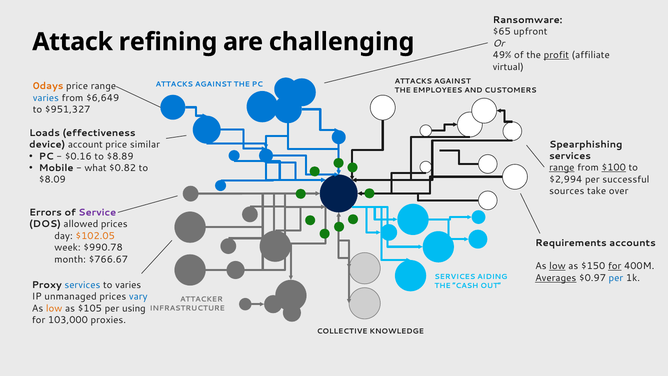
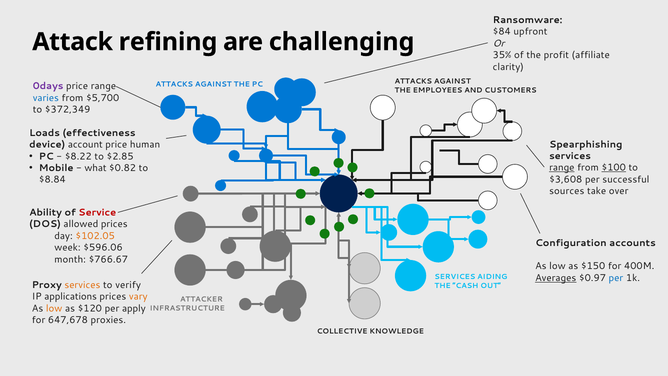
$65: $65 -> $84 (502, 32)
49%: 49% -> 35% (502, 55)
profit underline: present -> none (556, 55)
virtual: virtual -> clarity (508, 67)
0days colour: orange -> purple (48, 86)
$6,649: $6,649 -> $5,700 (103, 98)
$951,327: $951,327 -> $372,349 (68, 109)
similar: similar -> human (145, 145)
$0.16: $0.16 -> $8.22 (78, 156)
$8.89: $8.89 -> $2.85 (120, 156)
$2,994: $2,994 -> $3,608 (566, 179)
$8.09: $8.09 -> $8.84 (52, 180)
Errors: Errors -> Ability (46, 212)
Service colour: purple -> red (97, 212)
Requirements: Requirements -> Configuration (571, 243)
$990.78: $990.78 -> $596.06 (103, 247)
low underline: present -> none (557, 266)
for underline: present -> none (615, 266)
services colour: blue -> orange (82, 285)
to varies: varies -> verify (128, 285)
unmanaged: unmanaged -> applications (71, 296)
vary colour: blue -> orange (138, 296)
$105: $105 -> $120 (90, 308)
using: using -> apply (134, 308)
103,000: 103,000 -> 647,678 (68, 320)
